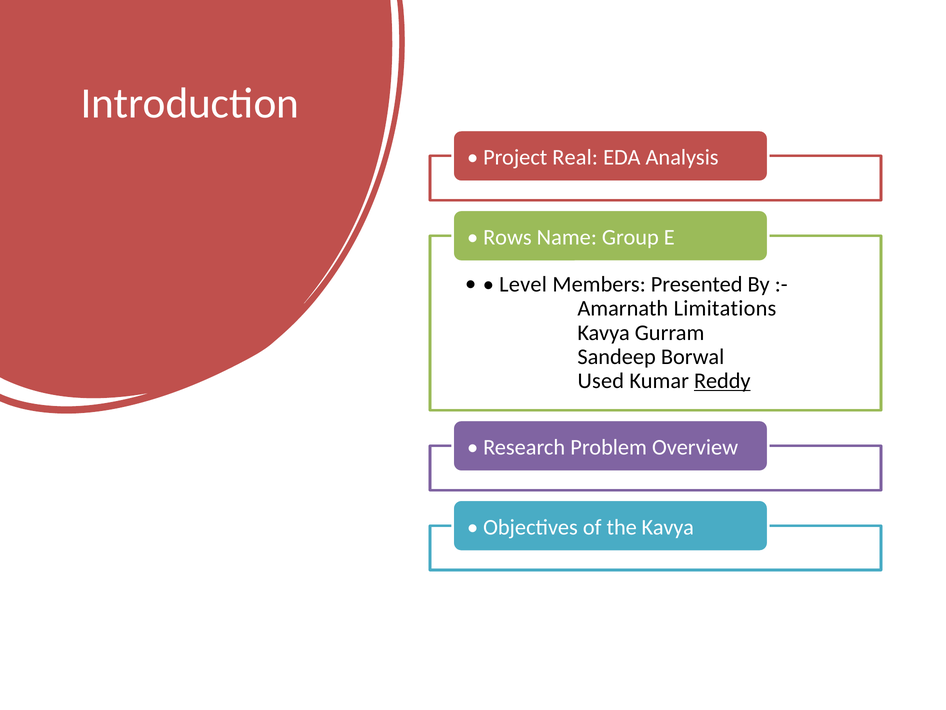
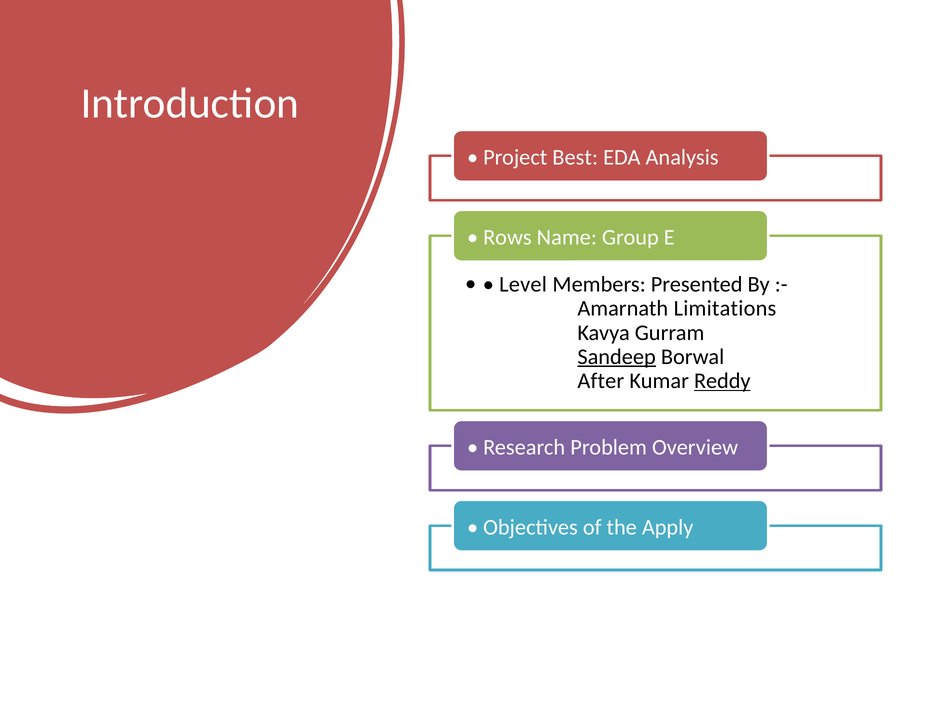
Real: Real -> Best (575, 157)
Sandeep underline: none -> present (617, 357)
Used: Used -> After (601, 381)
the Kavya: Kavya -> Apply (668, 527)
